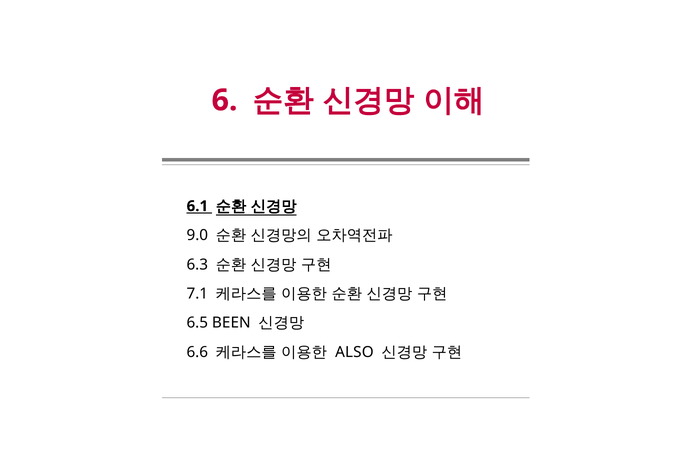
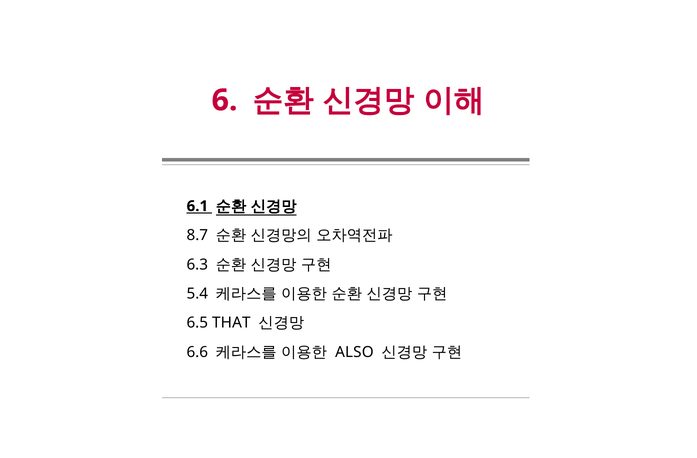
9.0: 9.0 -> 8.7 (197, 235)
7.1: 7.1 -> 5.4 (197, 294)
BEEN: BEEN -> THAT (231, 323)
